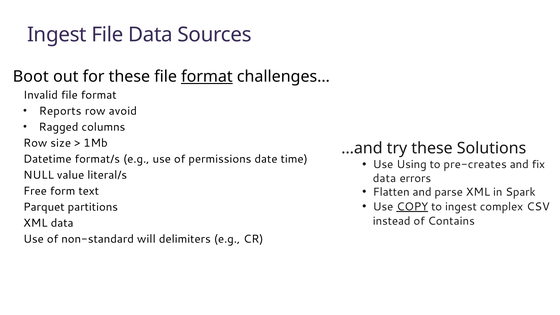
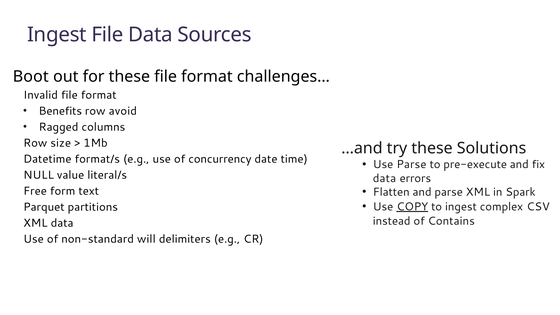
format underline: present -> none (207, 77)
Reports: Reports -> Benefits (60, 111)
permissions: permissions -> concurrency (220, 159)
Use Using: Using -> Parse (411, 165)
pre-creates: pre-creates -> pre-execute (475, 165)
